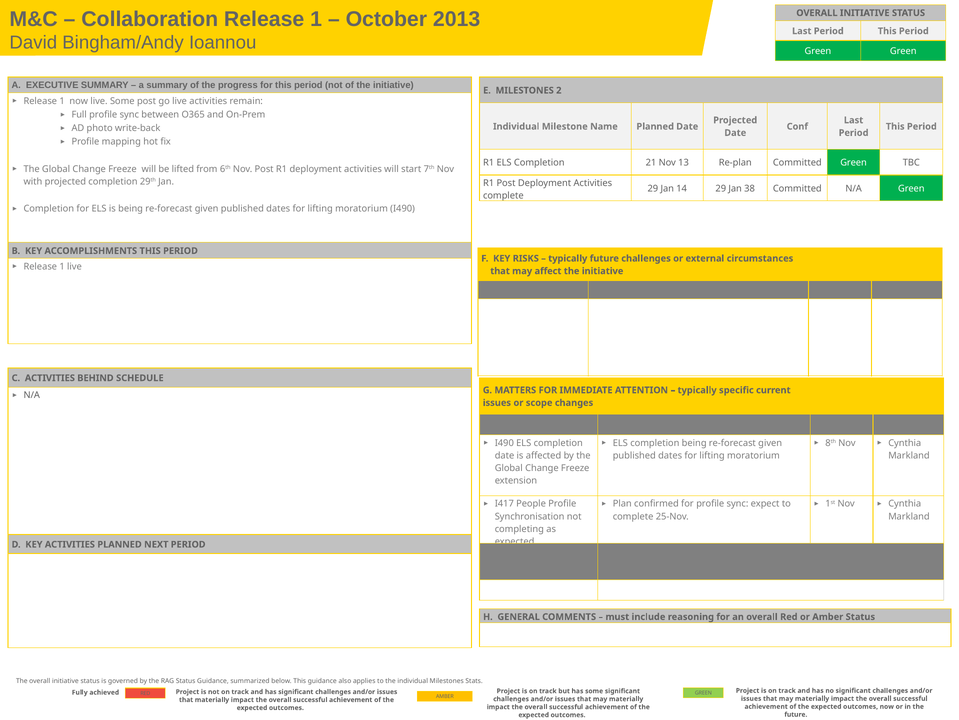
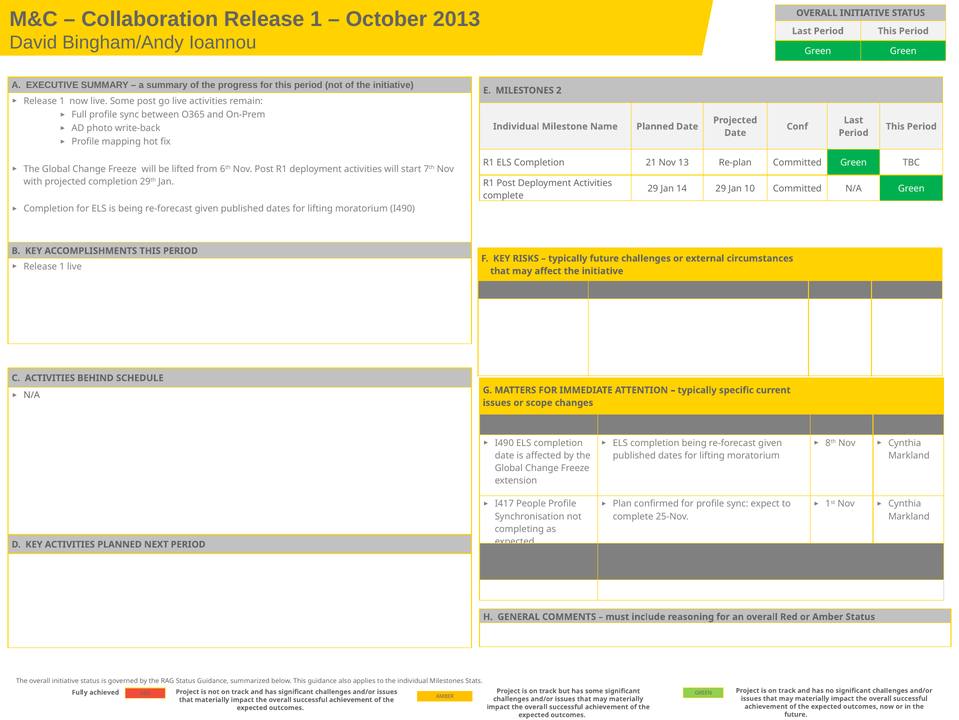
38: 38 -> 10 (750, 188)
